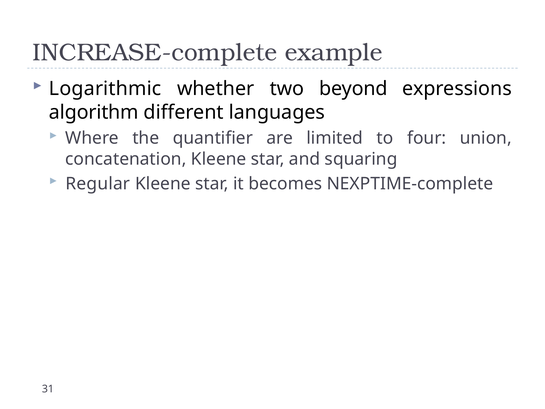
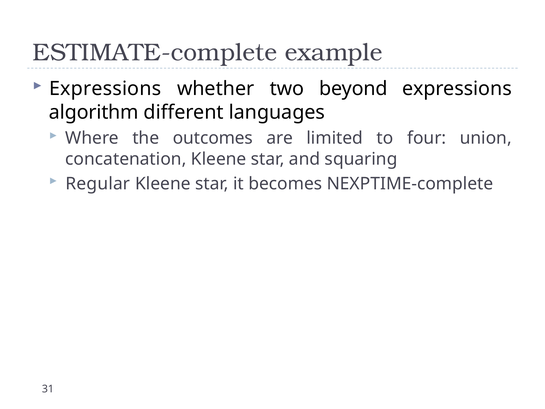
INCREASE-complete: INCREASE-complete -> ESTIMATE-complete (155, 53)
Logarithmic: Logarithmic -> Expressions (105, 89)
quantifier: quantifier -> outcomes (213, 138)
